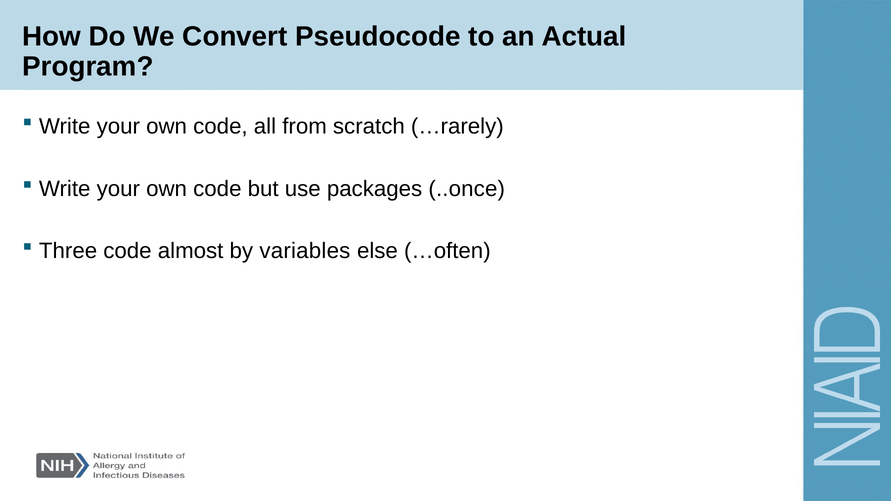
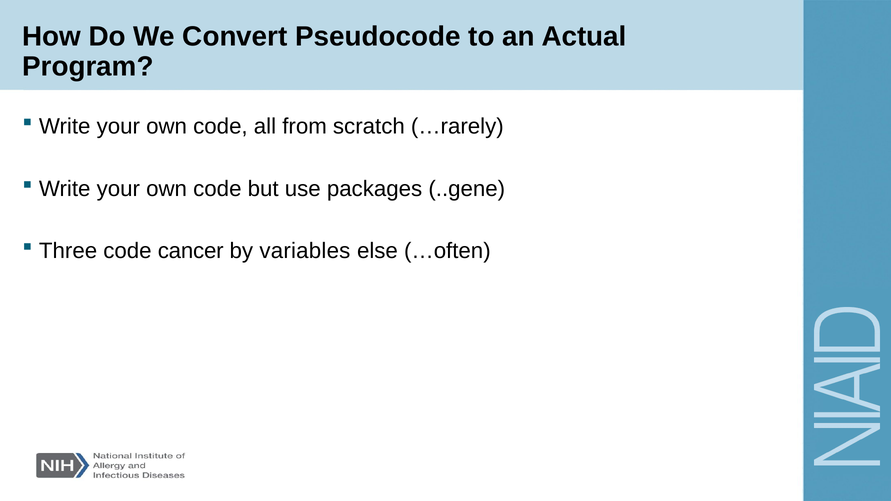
..once: ..once -> ..gene (467, 189)
almost: almost -> cancer (191, 251)
